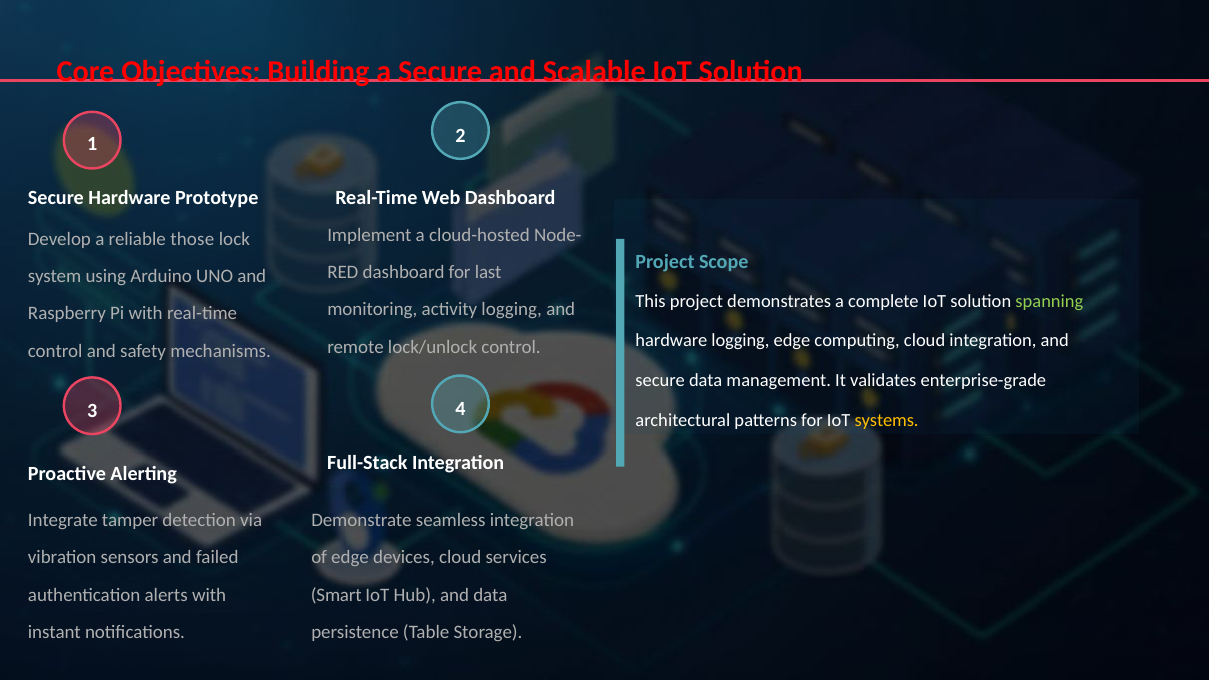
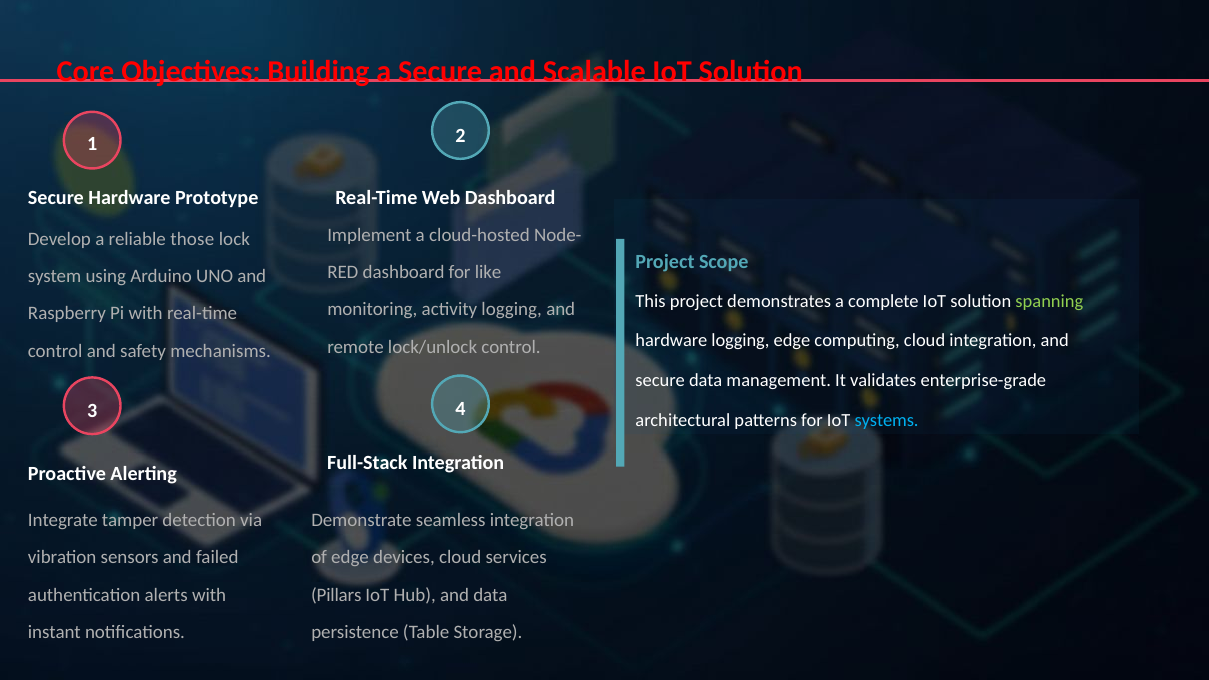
last: last -> like (488, 272)
systems colour: yellow -> light blue (887, 420)
Smart: Smart -> Pillars (336, 595)
